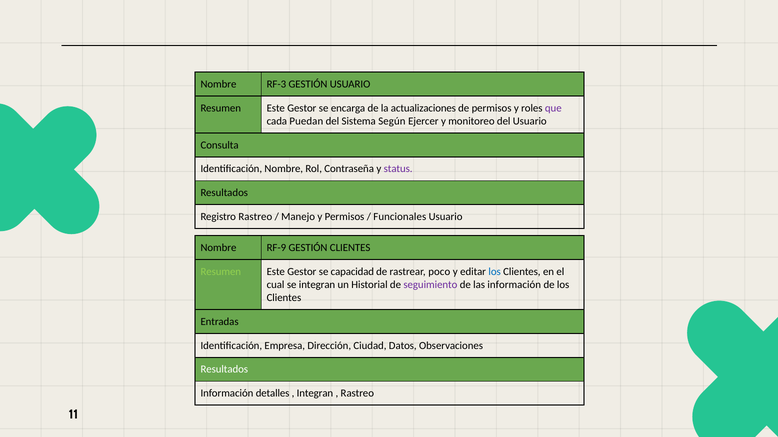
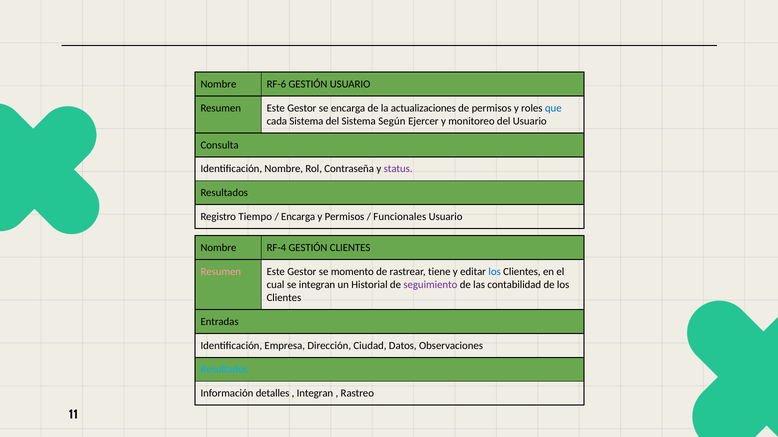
RF-3: RF-3 -> RF-6 (276, 84)
que colour: purple -> blue (553, 108)
cada Puedan: Puedan -> Sistema (306, 121)
Registro Rastreo: Rastreo -> Tiempo (255, 217)
Manejo: Manejo -> Encarga (298, 217)
RF-9: RF-9 -> RF-4 (276, 248)
Resumen colour: light green -> pink (221, 272)
capacidad: capacidad -> momento (352, 272)
poco: poco -> tiene (439, 272)
las información: información -> contabilidad (514, 285)
Resultados colour: white -> light blue (224, 370)
